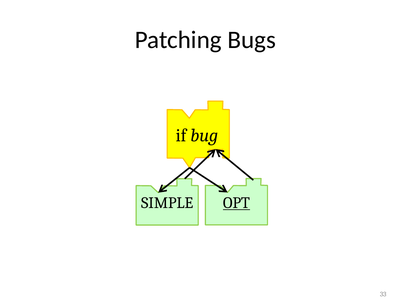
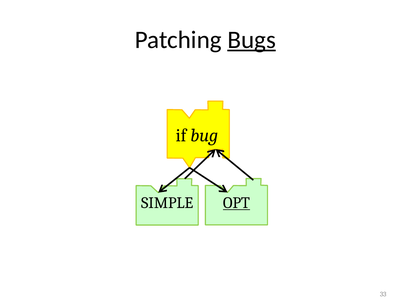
Bugs underline: none -> present (252, 40)
